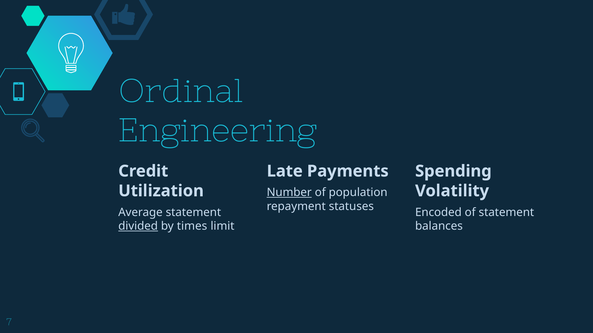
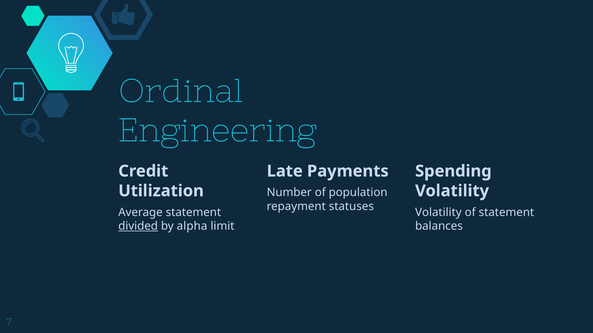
Number underline: present -> none (289, 193)
Encoded: Encoded -> Volatility (438, 213)
times: times -> alpha (192, 226)
